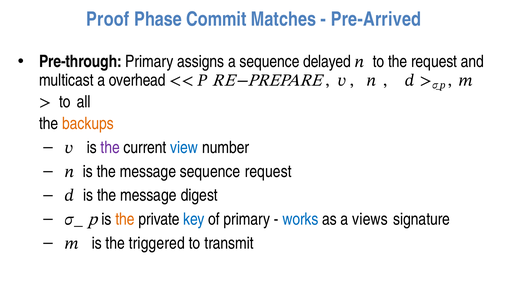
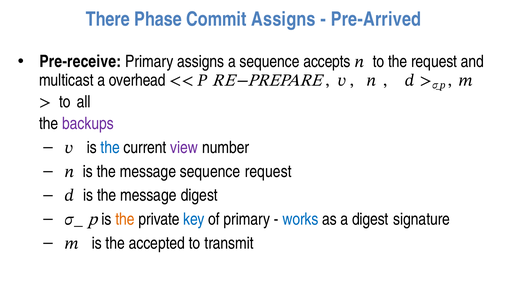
Proof: Proof -> There (108, 19)
Commit Matches: Matches -> Assigns (283, 19)
Pre-through: Pre-through -> Pre-receive (80, 62)
delayed: delayed -> accepts (327, 62)
backups colour: orange -> purple (88, 123)
the colour: purple -> blue (110, 147)
view colour: blue -> purple (184, 147)
a views: views -> digest (370, 219)
triggered: triggered -> accepted (157, 243)
